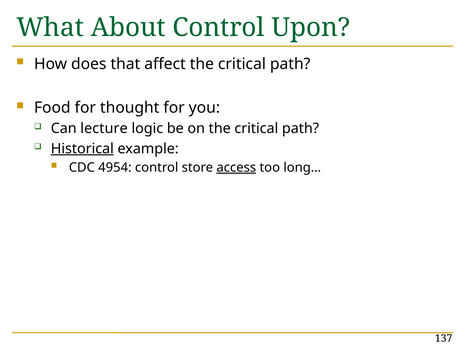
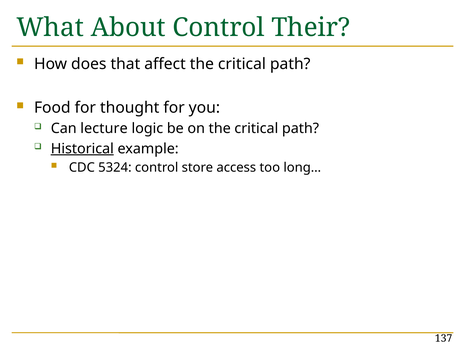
Upon: Upon -> Their (311, 28)
4954: 4954 -> 5324 (115, 167)
access underline: present -> none (236, 167)
